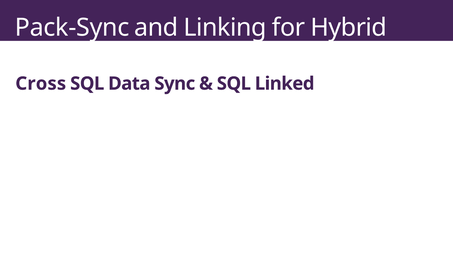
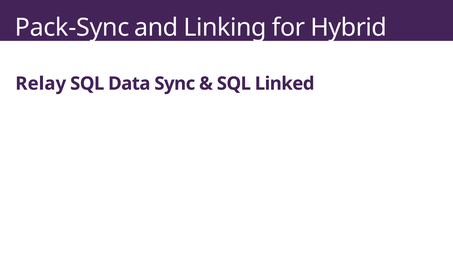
Cross: Cross -> Relay (41, 84)
